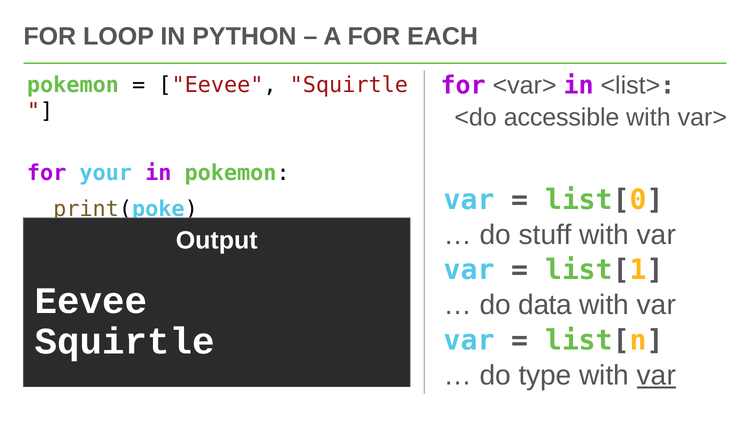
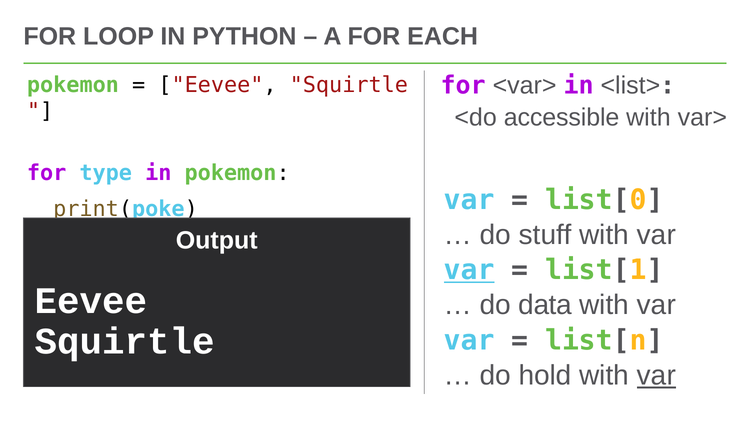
your: your -> type (106, 173)
var underline: none -> present (469, 270)
type: type -> hold (545, 375)
